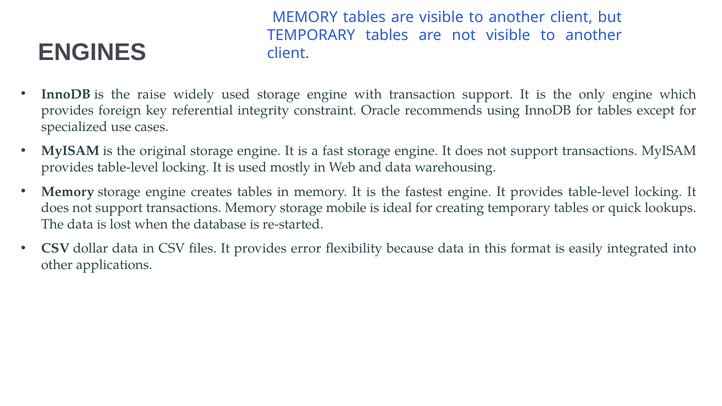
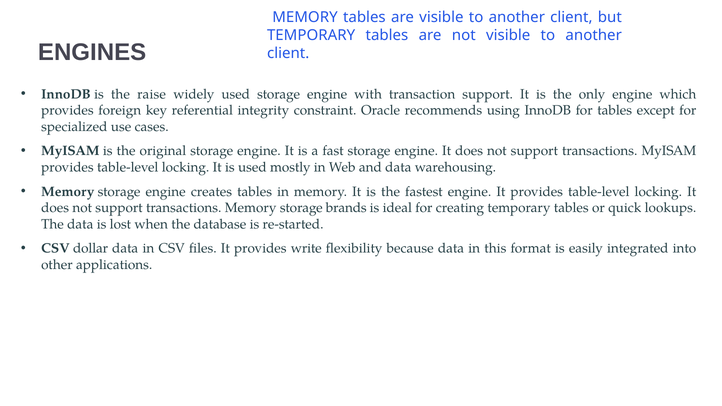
mobile: mobile -> brands (346, 208)
error: error -> write (306, 249)
